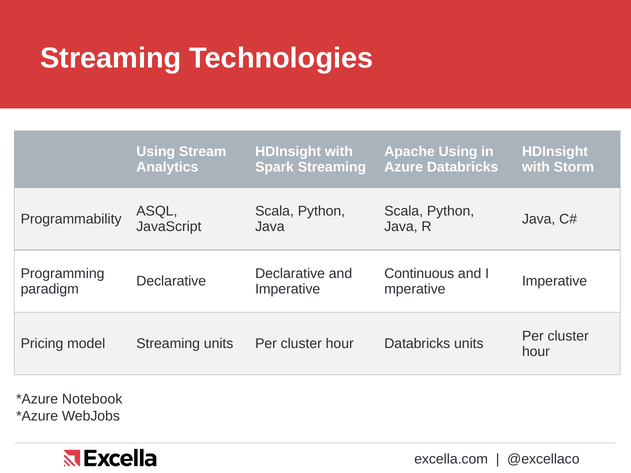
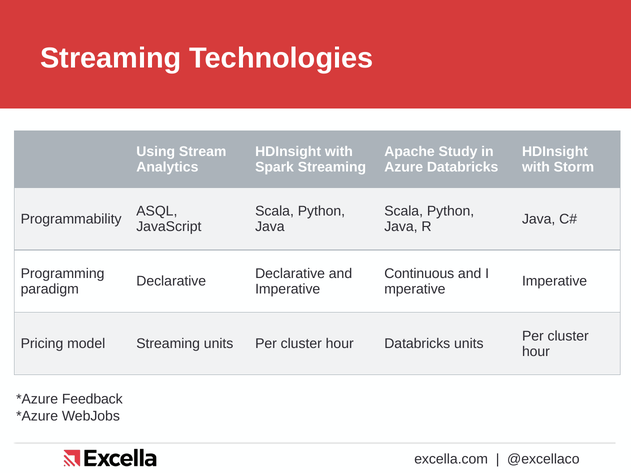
Apache Using: Using -> Study (458, 152)
Notebook: Notebook -> Feedback (92, 399)
